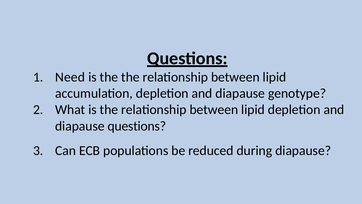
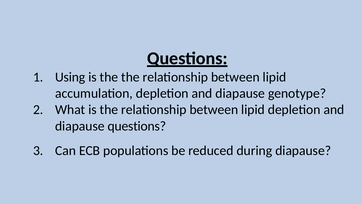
Need: Need -> Using (70, 77)
